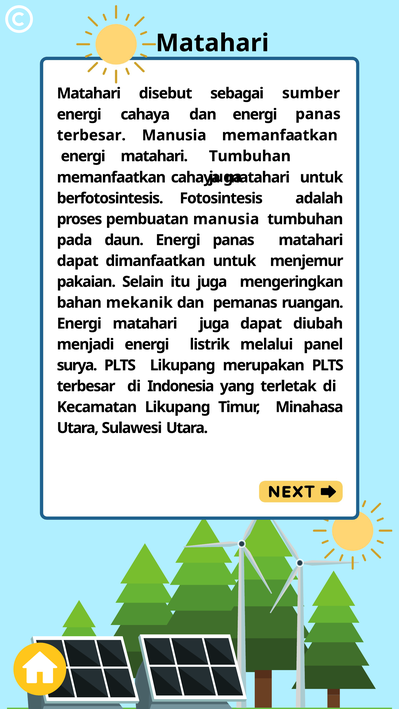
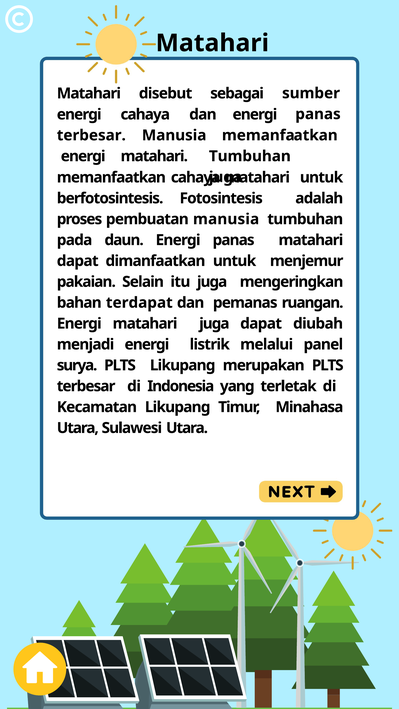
mekanik: mekanik -> terdapat (139, 303)
